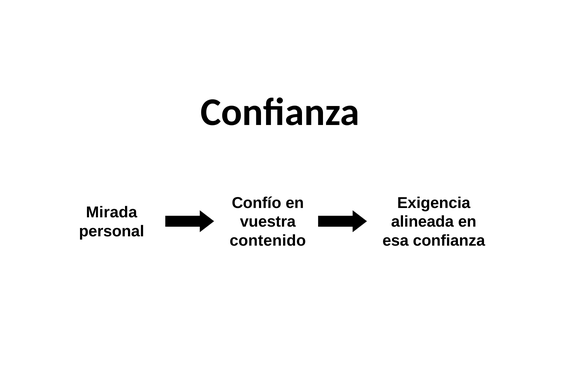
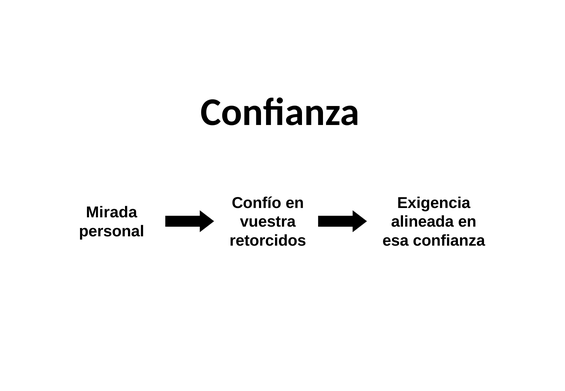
contenido: contenido -> retorcidos (268, 241)
